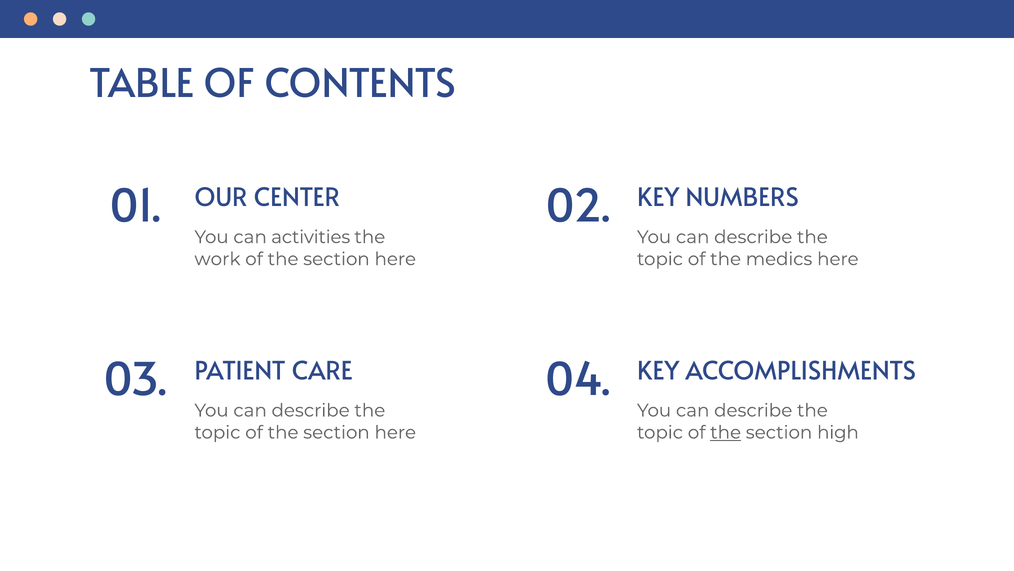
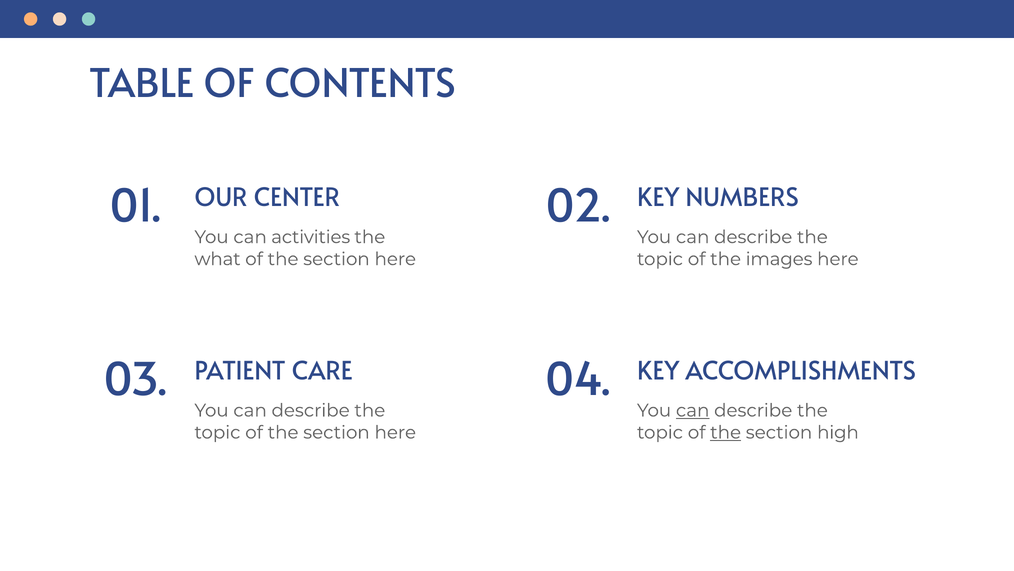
work: work -> what (218, 259)
medics: medics -> images (779, 259)
can underline: none -> present (693, 410)
